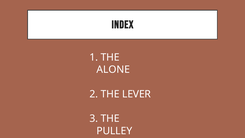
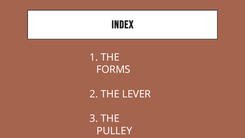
ALONE: ALONE -> FORMS (113, 69)
